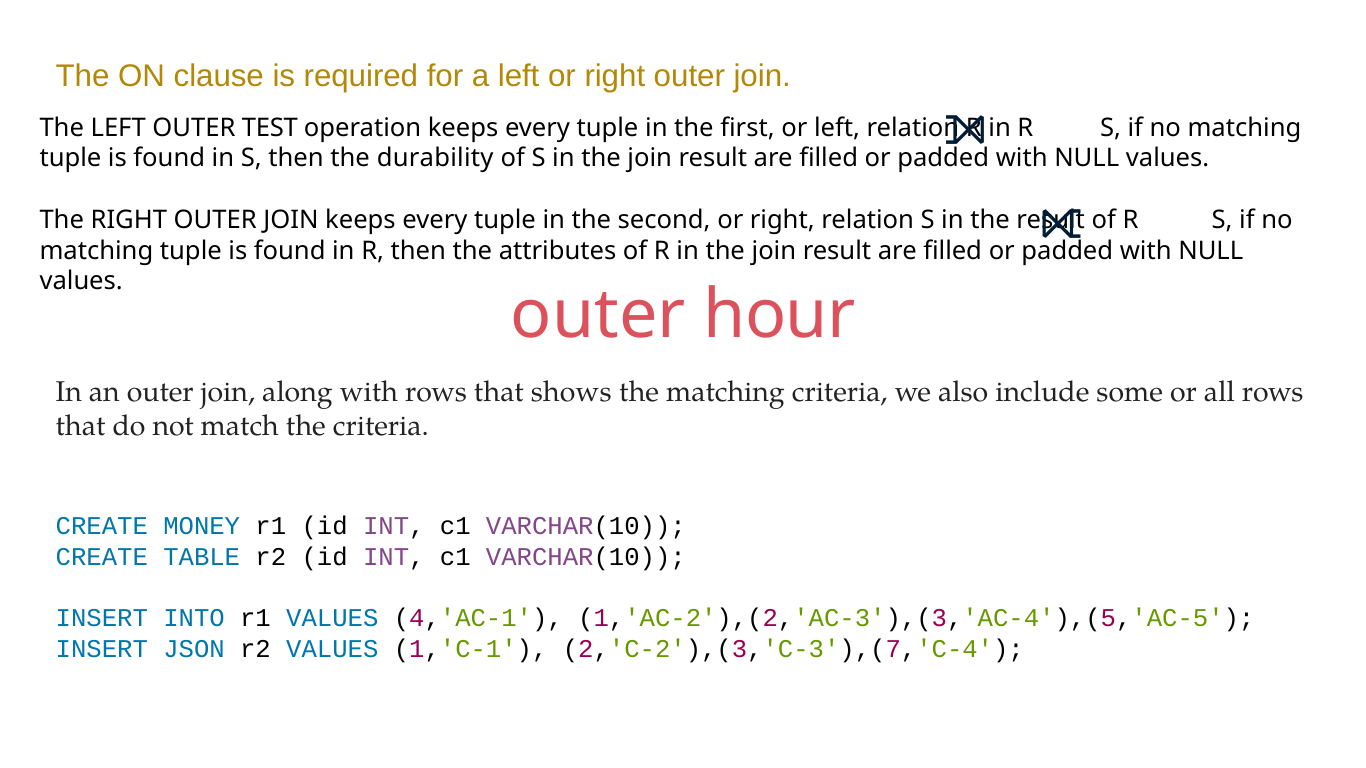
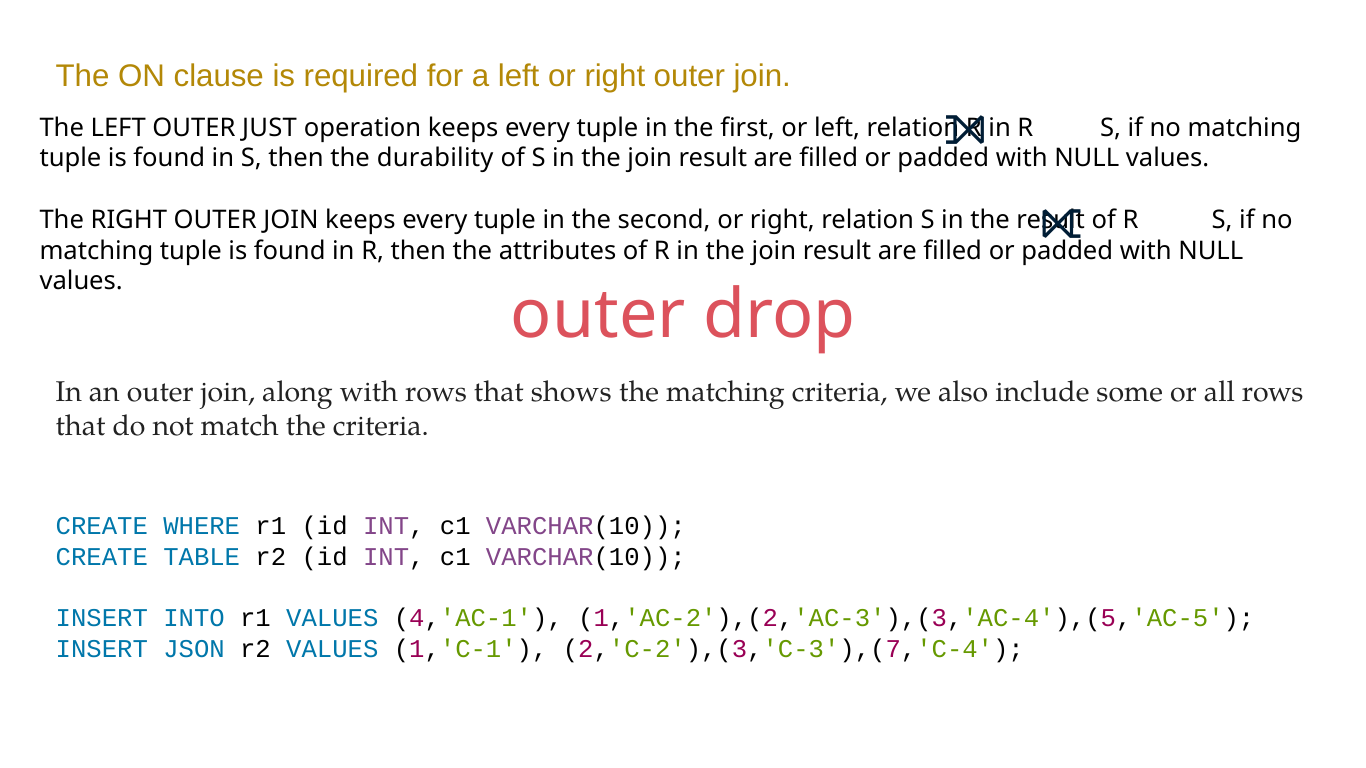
TEST: TEST -> JUST (270, 128)
hour: hour -> drop (780, 315)
MONEY: MONEY -> WHERE (202, 526)
